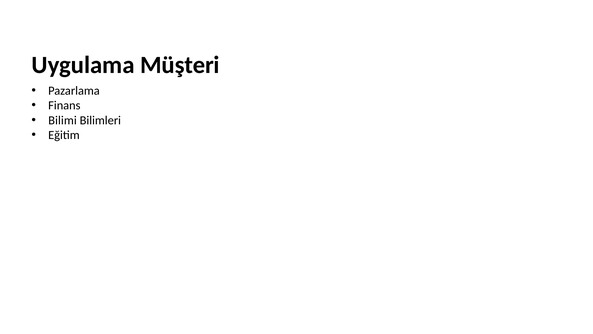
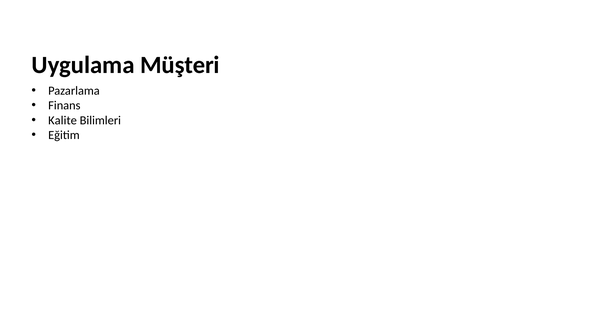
Bilimi: Bilimi -> Kalite (63, 120)
